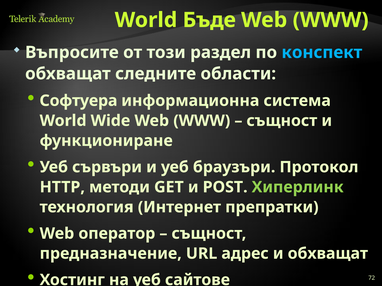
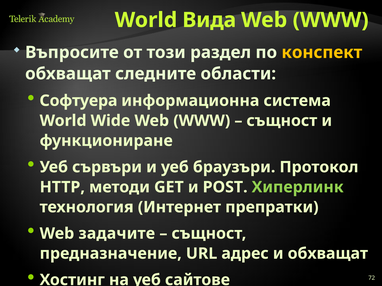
Бъде: Бъде -> Вида (209, 20)
конспект colour: light blue -> yellow (322, 52)
оператор: оператор -> задачите (117, 234)
